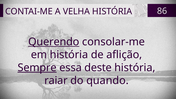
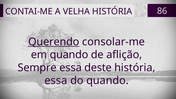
em história: história -> quando (69, 55)
Sempre underline: present -> none (37, 68)
raiar: raiar -> essa (56, 81)
